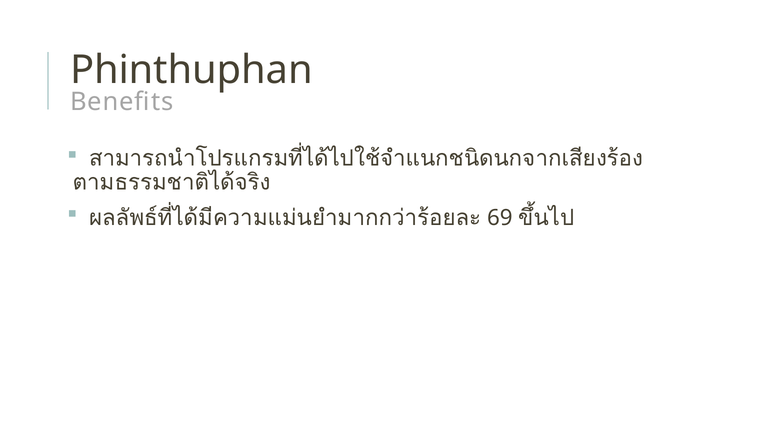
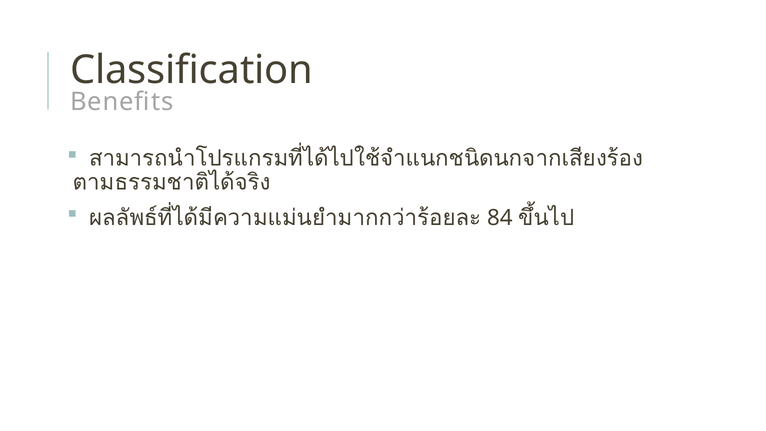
Phinthuphan: Phinthuphan -> Classification (192, 70)
69: 69 -> 84 (500, 218)
